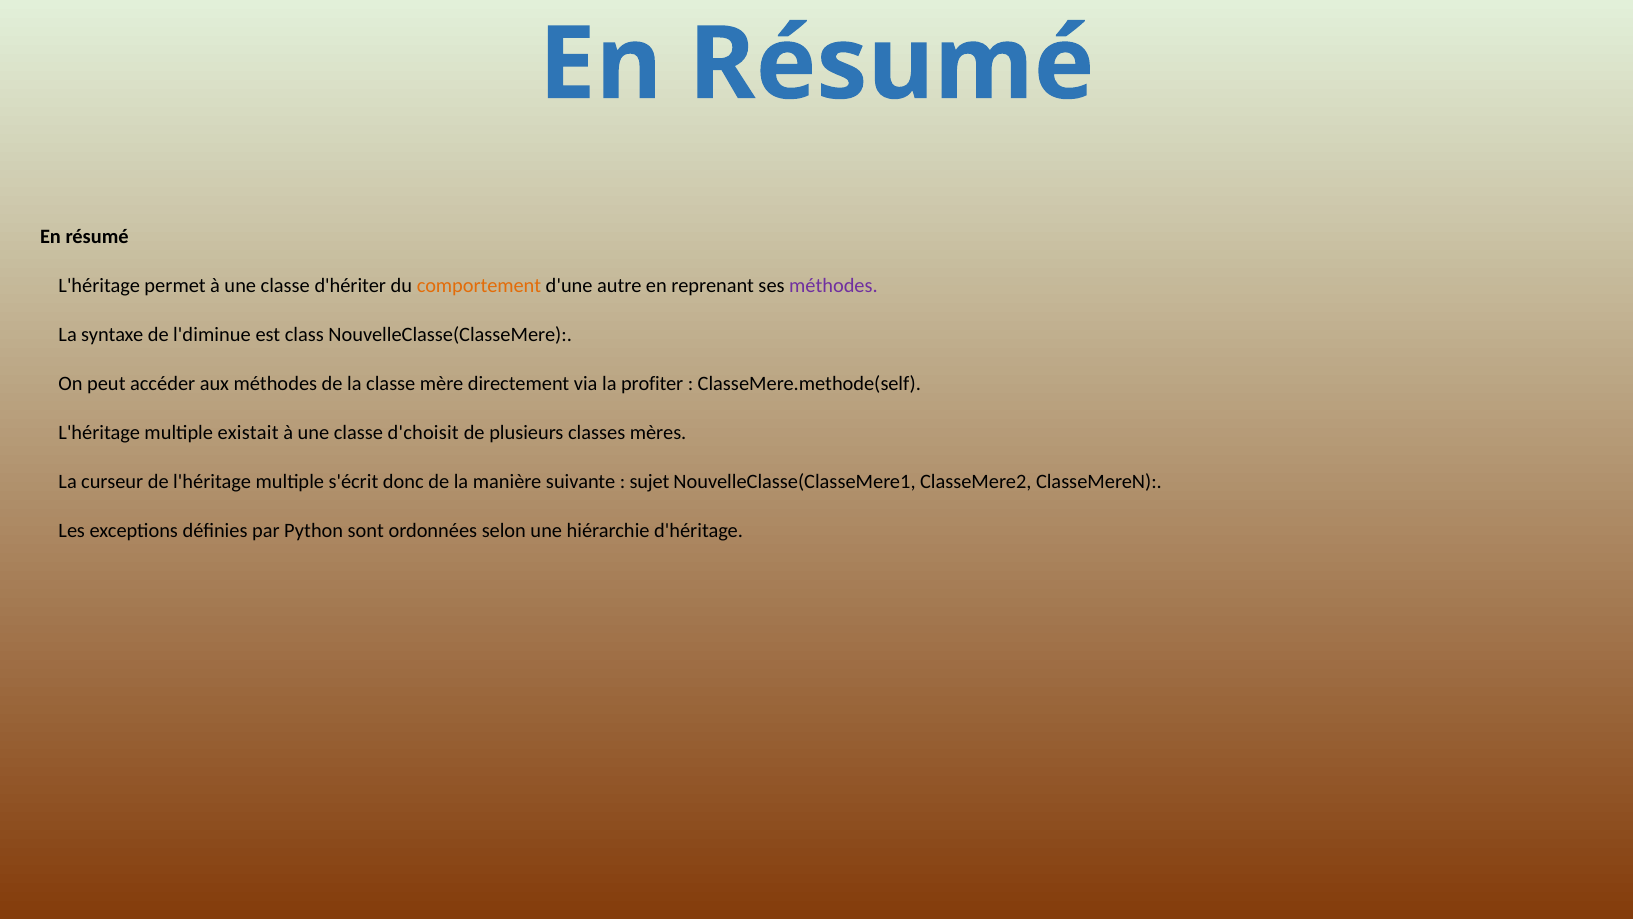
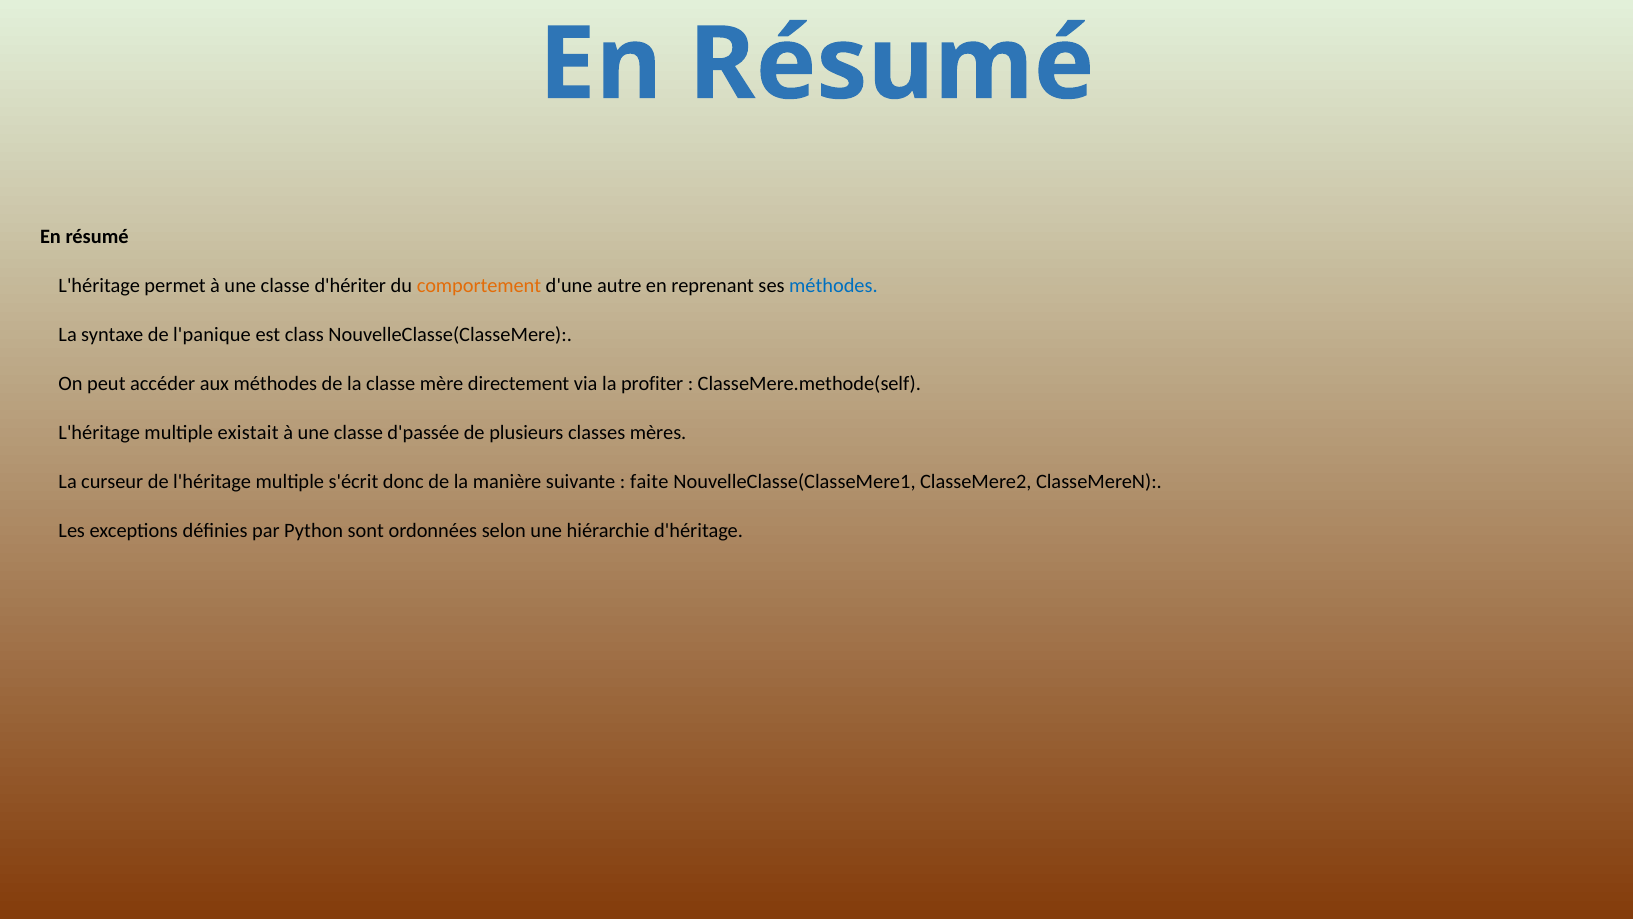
méthodes colour: purple -> blue (833, 286)
l'diminue: l'diminue -> l'panique (212, 335)
d'choisit: d'choisit -> d'passée (423, 433)
sujet: sujet -> faite (649, 482)
